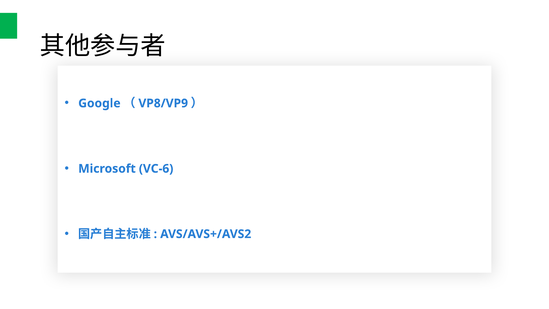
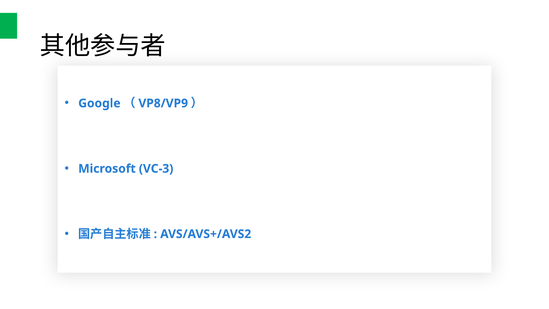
VC-6: VC-6 -> VC-3 (156, 169)
